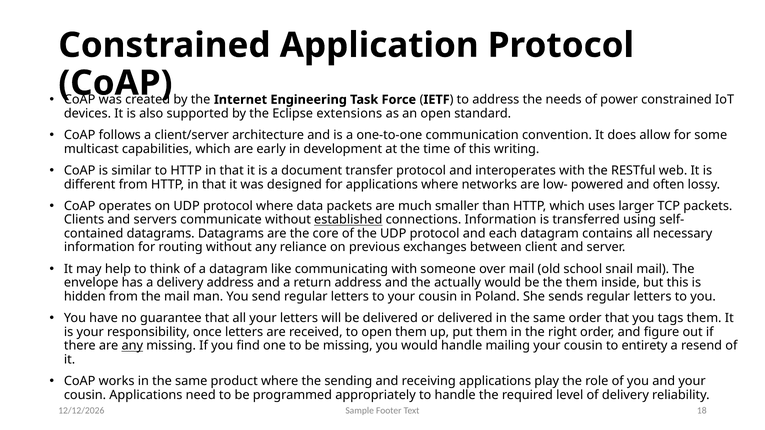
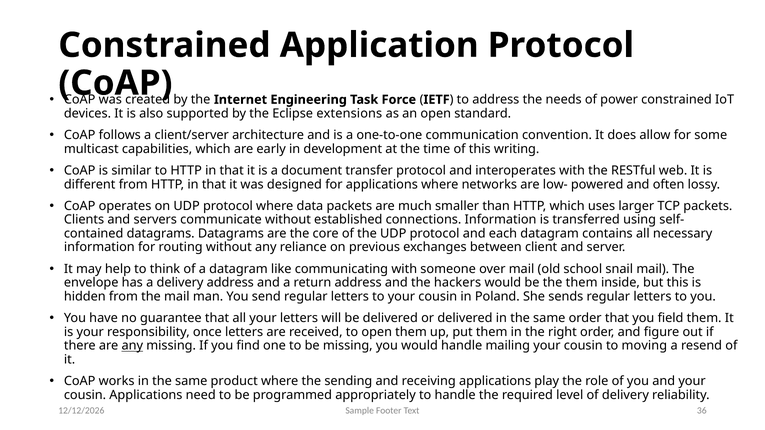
established underline: present -> none (348, 220)
actually: actually -> hackers (458, 283)
tags: tags -> field (671, 318)
entirety: entirety -> moving (644, 346)
18: 18 -> 36 (702, 411)
